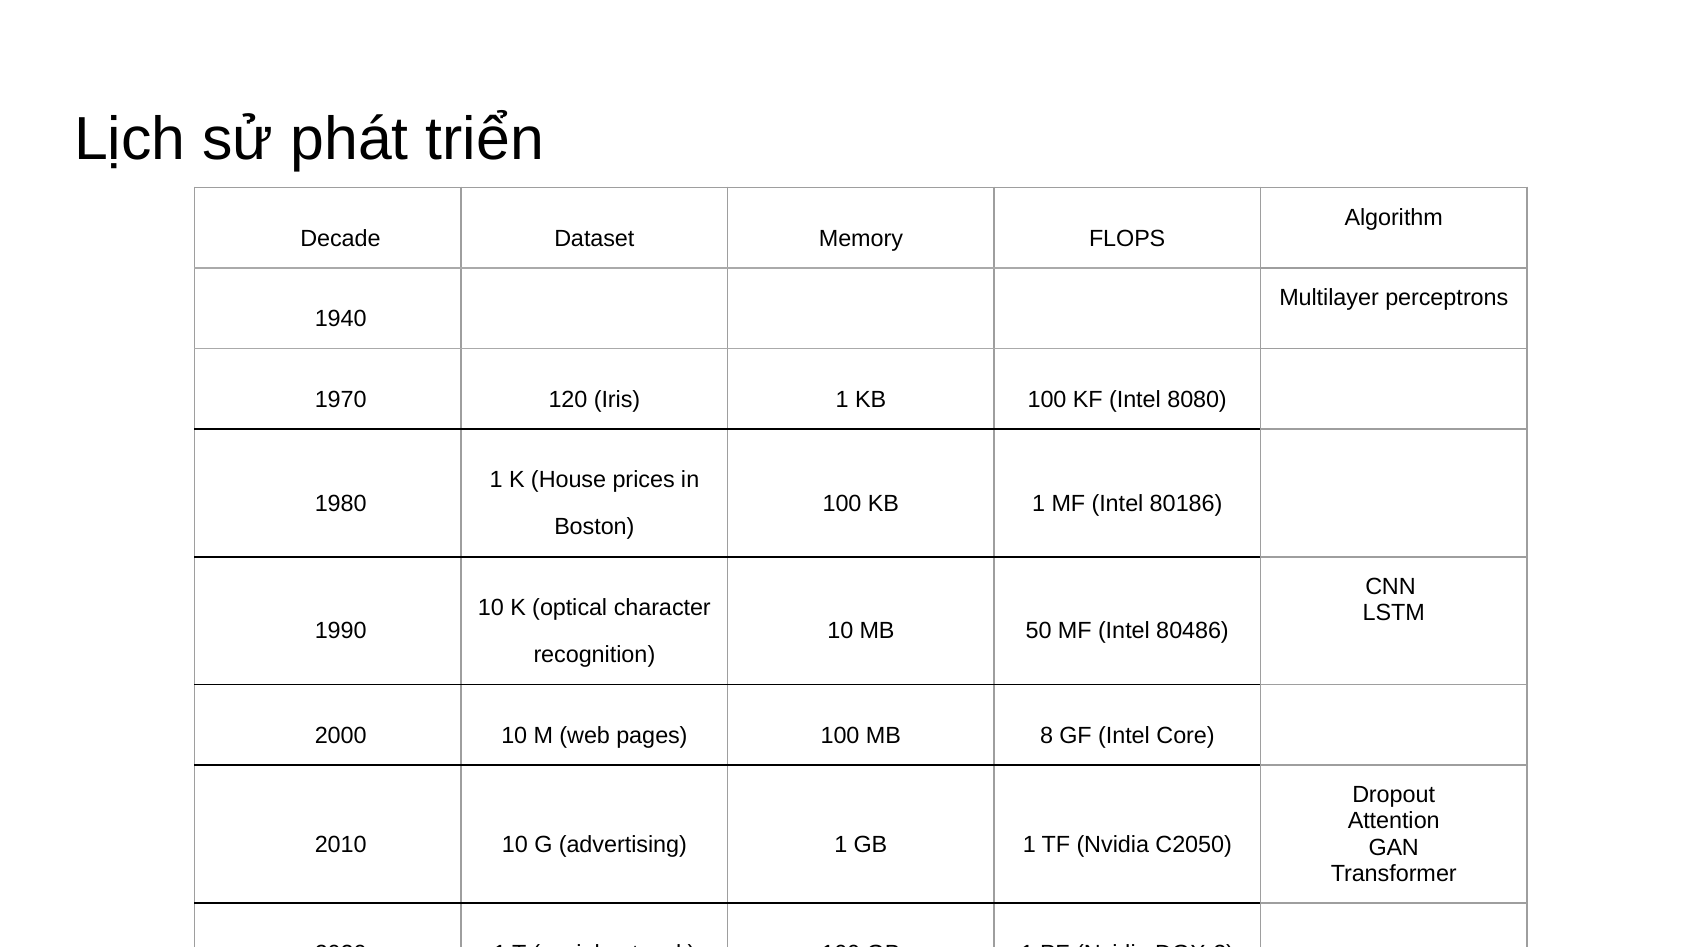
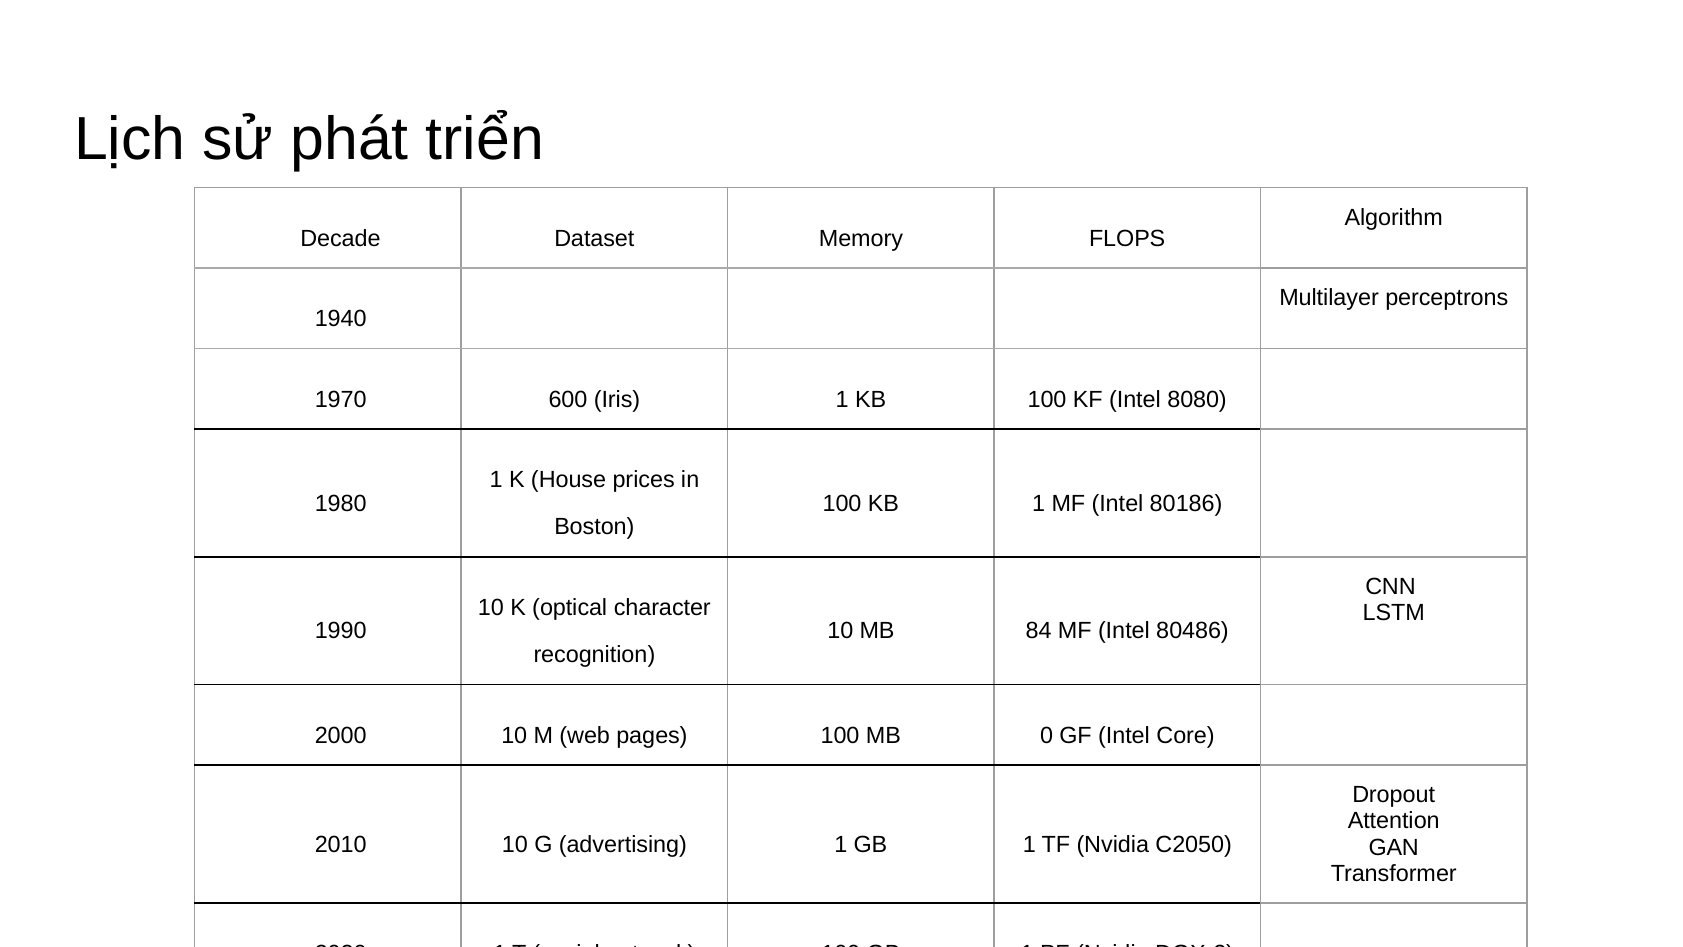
120: 120 -> 600 (568, 399)
50: 50 -> 84 (1039, 631)
8: 8 -> 0 (1047, 735)
